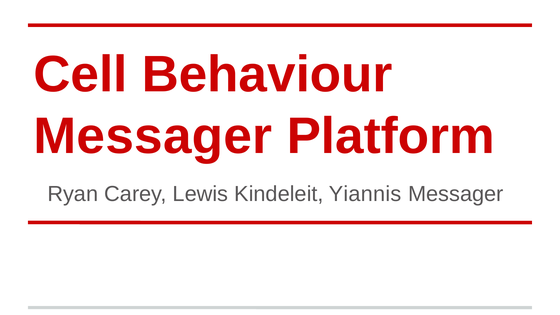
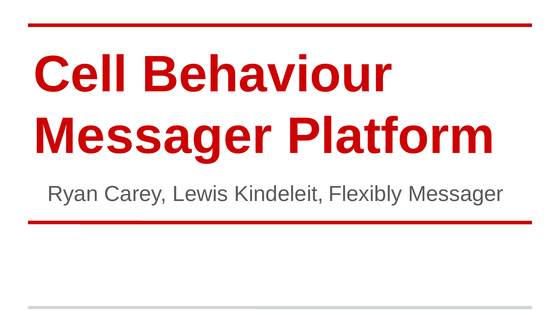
Yiannis: Yiannis -> Flexibly (365, 194)
